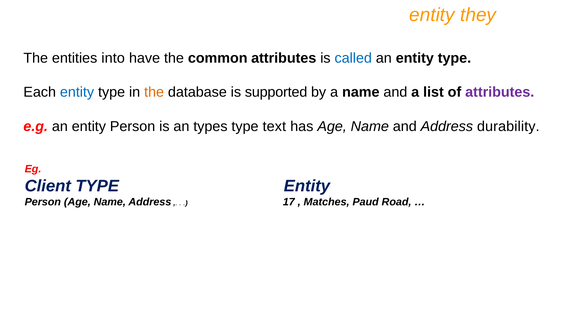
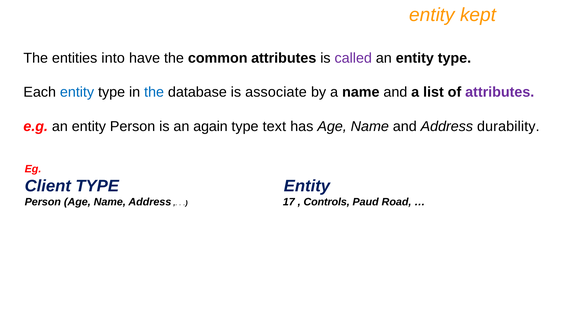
they: they -> kept (478, 15)
called colour: blue -> purple (353, 58)
the colour: orange -> blue (154, 92)
supported: supported -> associate (276, 92)
types: types -> again (210, 127)
Matches: Matches -> Controls (327, 202)
